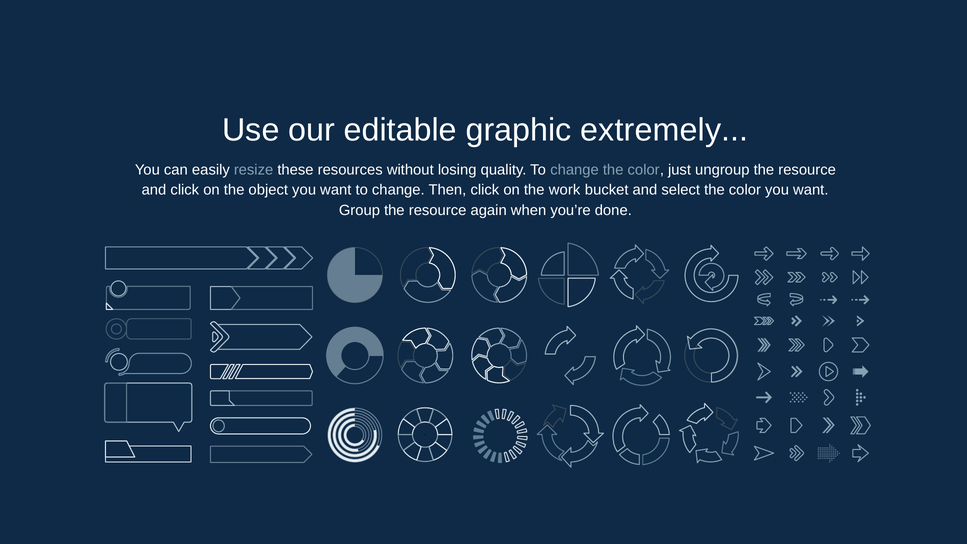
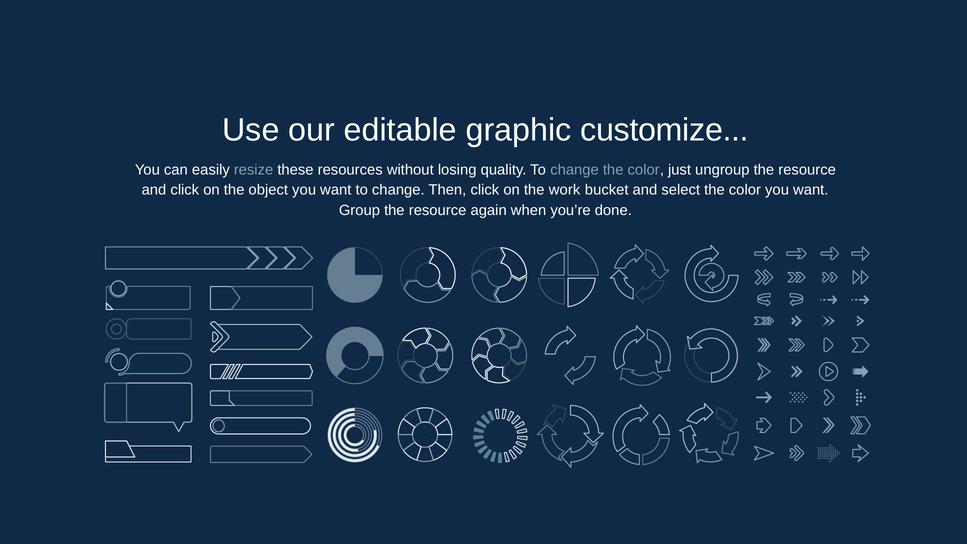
extremely: extremely -> customize (665, 130)
